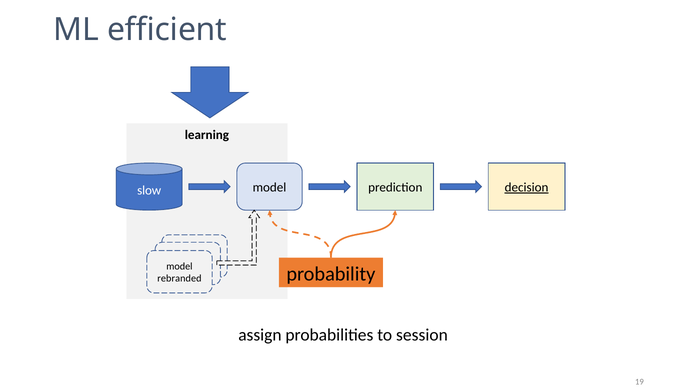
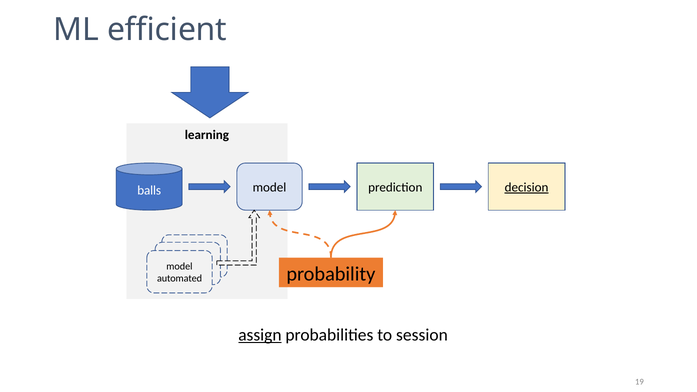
slow: slow -> balls (149, 190)
rebranded: rebranded -> automated (180, 279)
assign underline: none -> present (260, 335)
